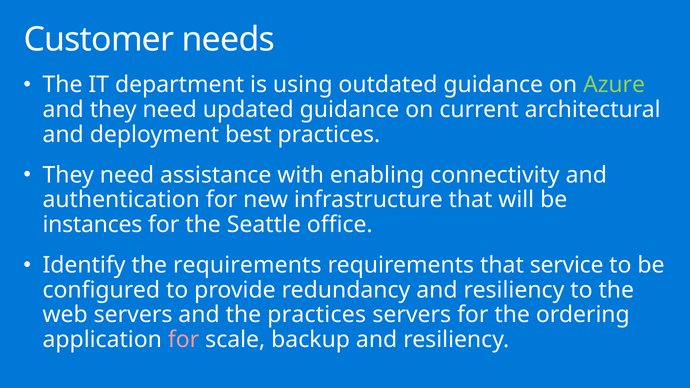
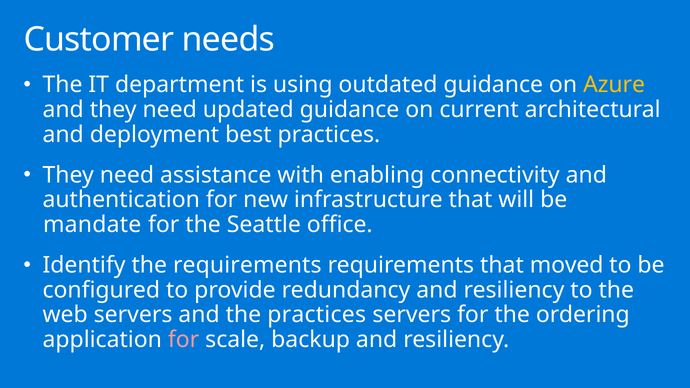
Azure colour: light green -> yellow (614, 85)
instances: instances -> mandate (92, 225)
service: service -> moved (567, 265)
